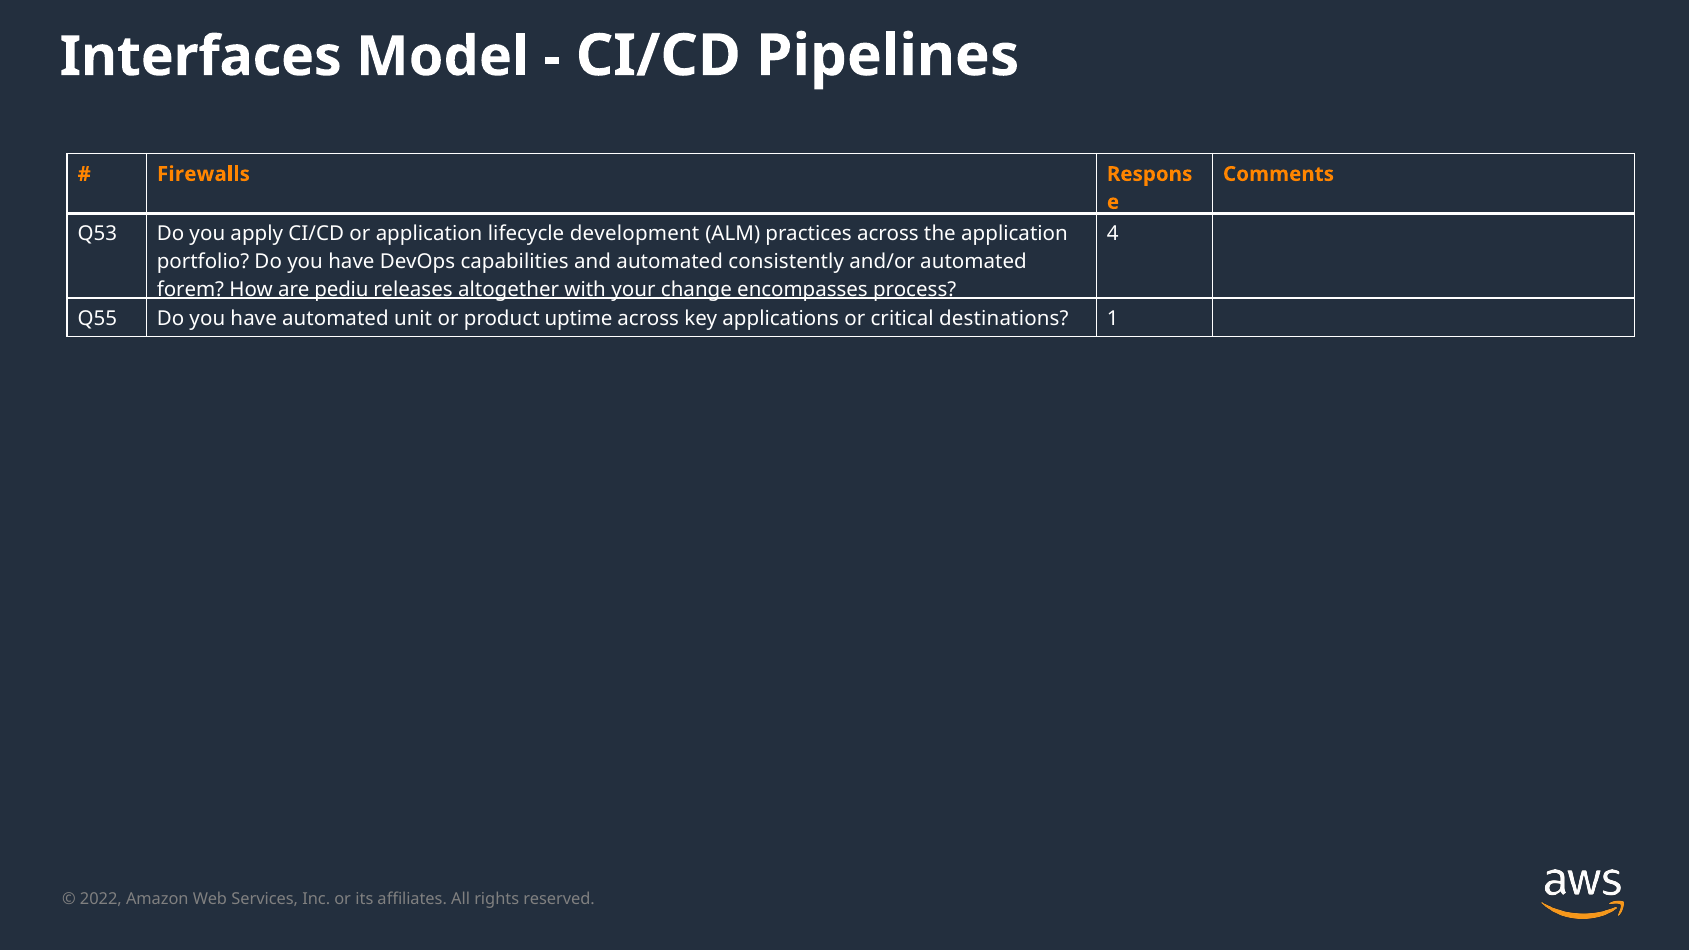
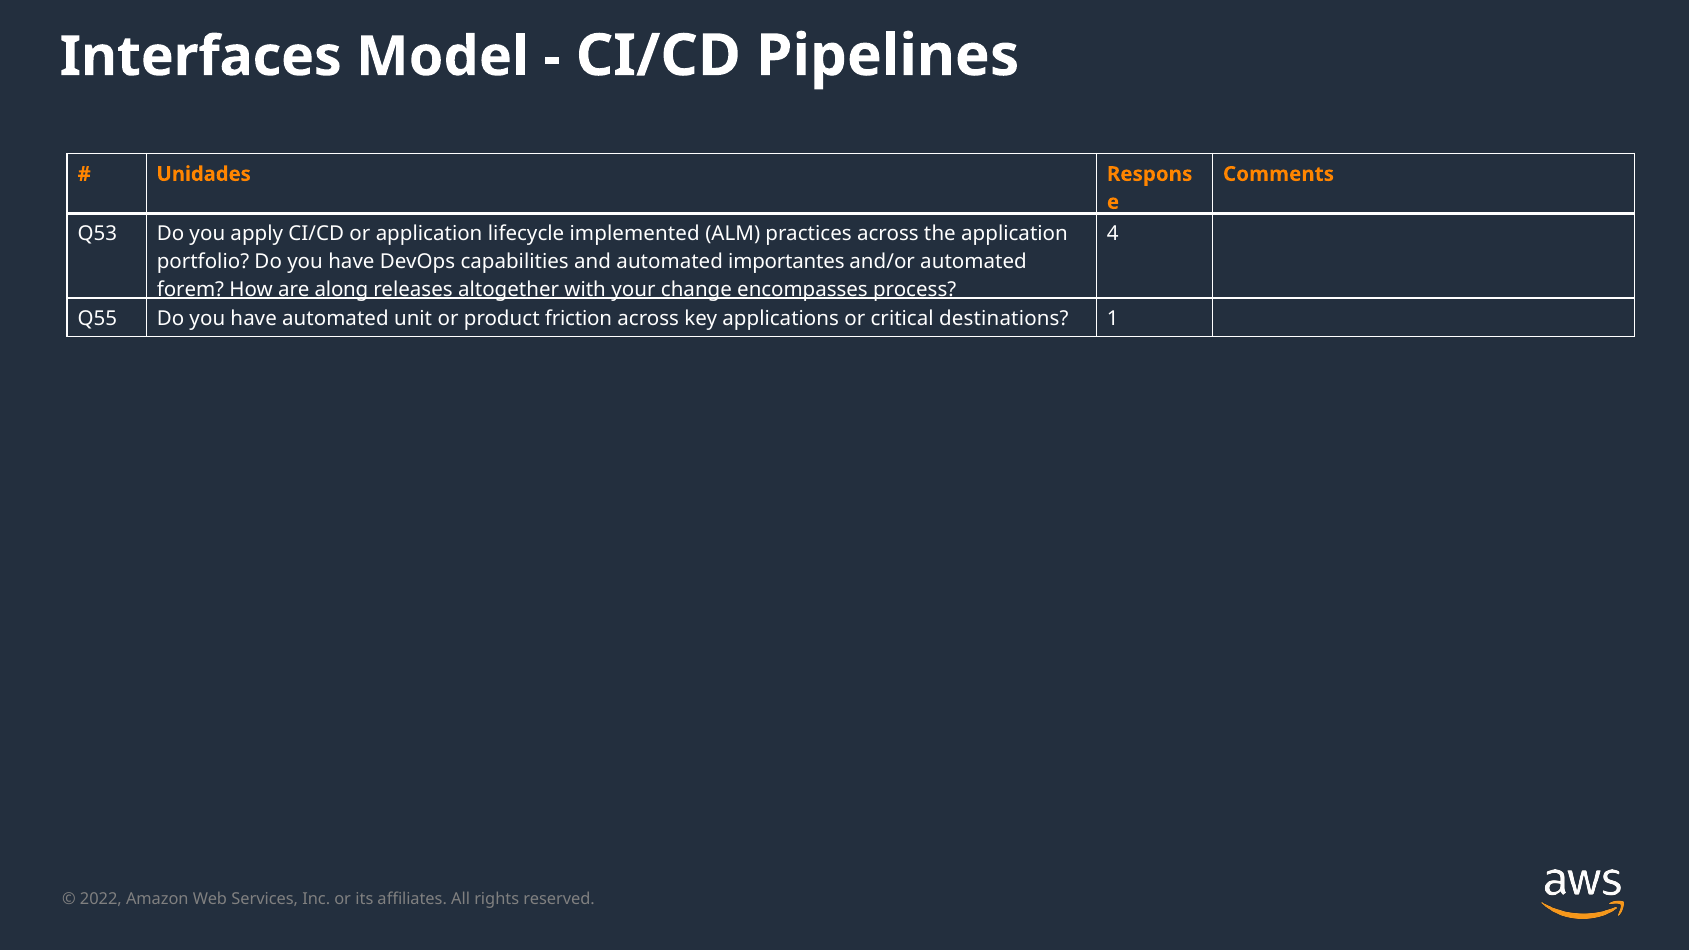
Firewalls: Firewalls -> Unidades (204, 174)
development: development -> implemented (635, 234)
consistently: consistently -> importantes (786, 262)
pediu: pediu -> along (341, 290)
uptime: uptime -> friction (579, 319)
